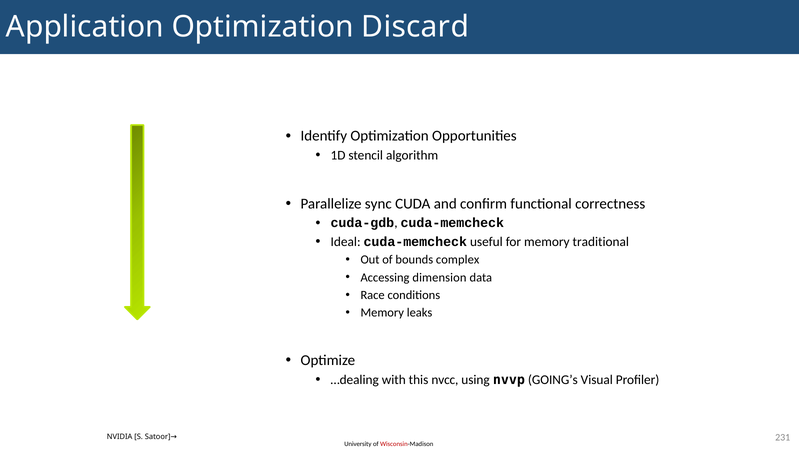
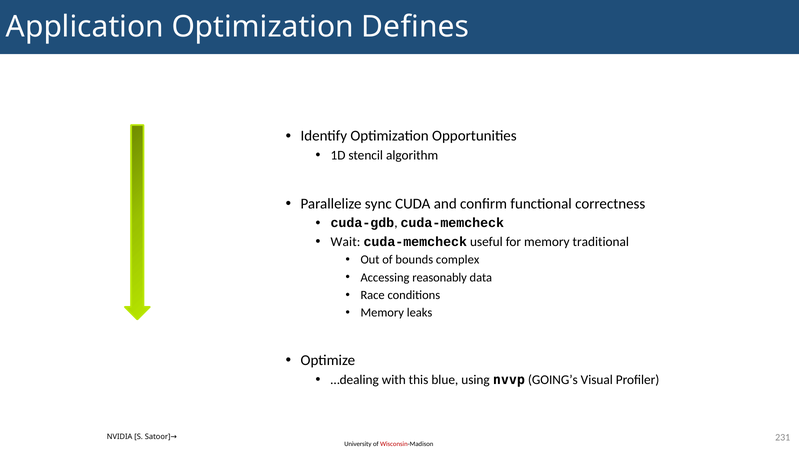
Discard: Discard -> Defines (415, 27)
Ideal: Ideal -> Wait (346, 241)
dimension: dimension -> reasonably (440, 277)
nvcc: nvcc -> blue (445, 379)
